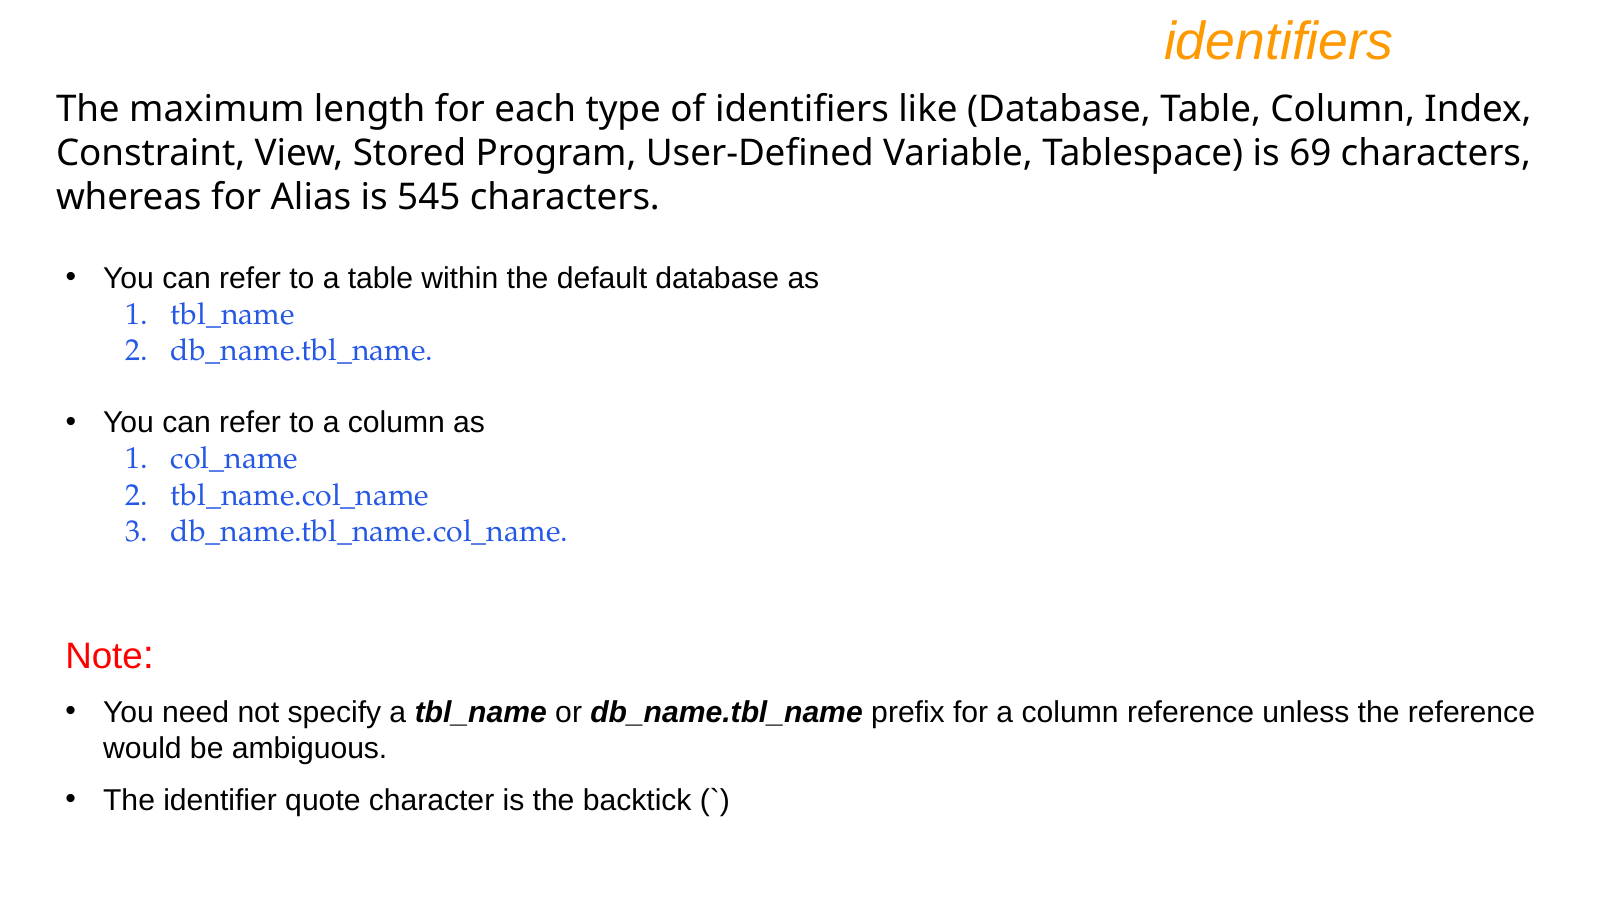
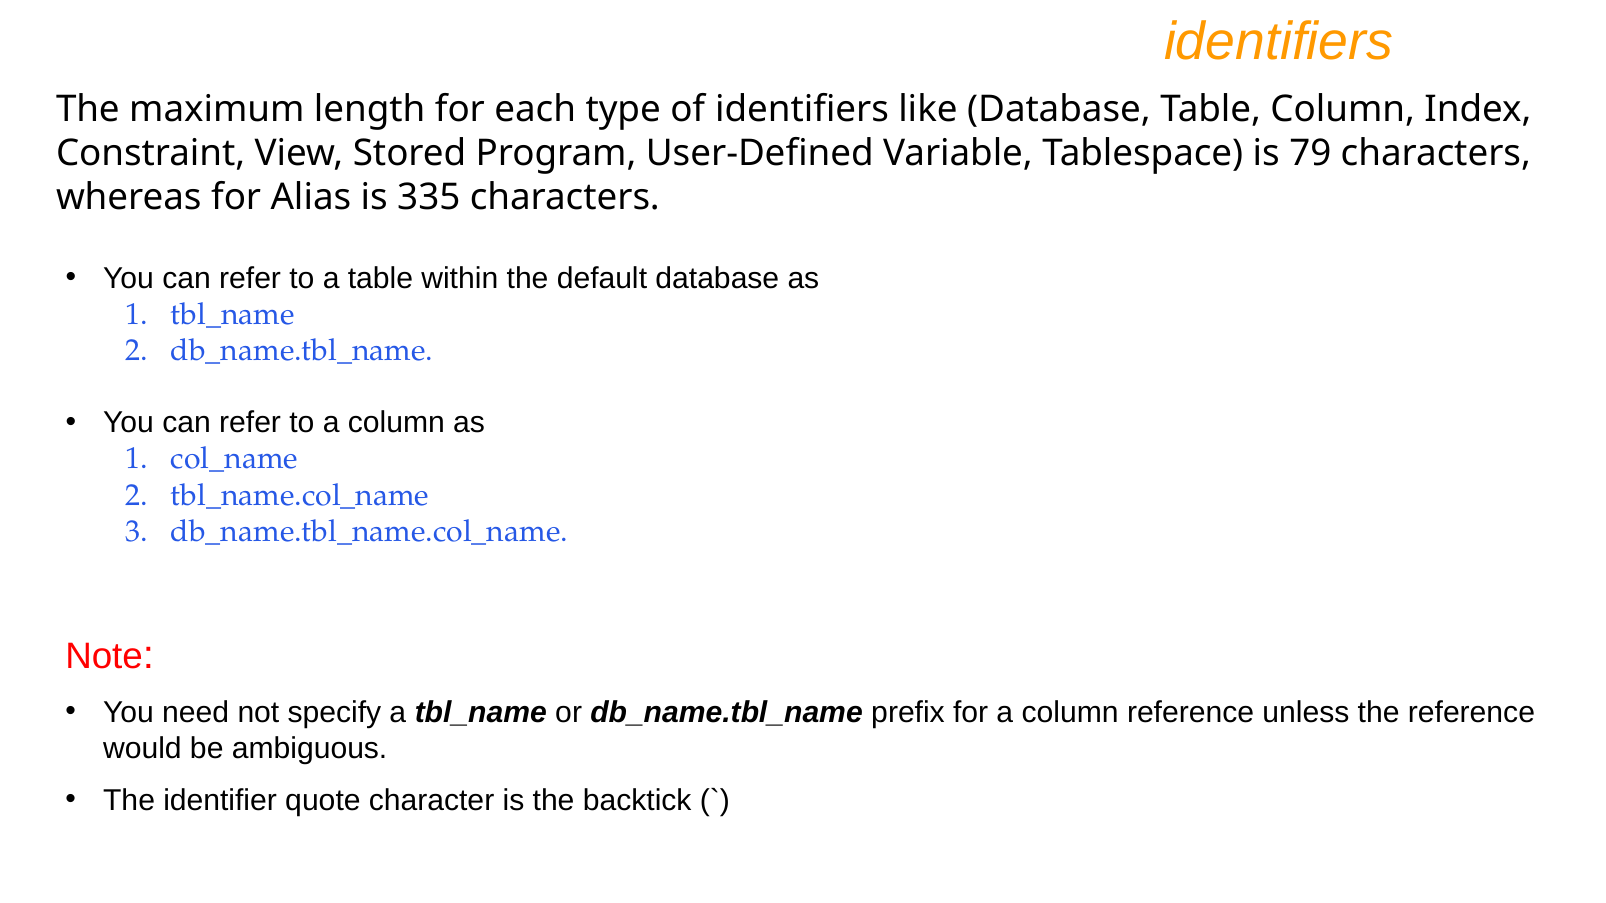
69: 69 -> 79 (1310, 153)
545: 545 -> 335 (429, 197)
